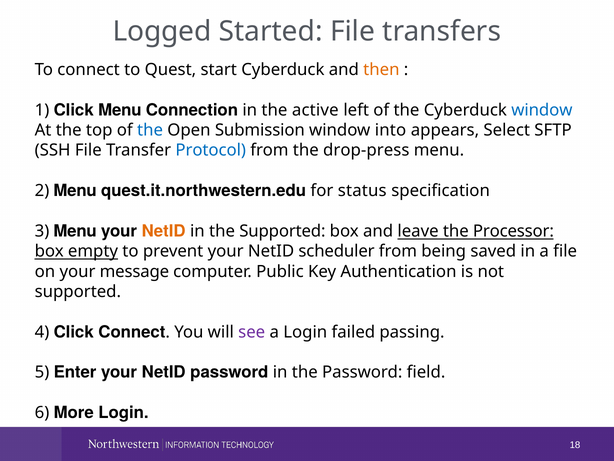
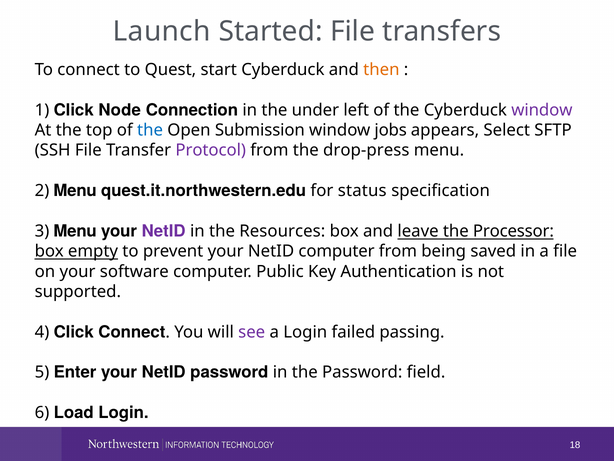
Logged: Logged -> Launch (162, 32)
Click Menu: Menu -> Node (120, 110)
active: active -> under (315, 110)
window colour: blue -> purple (542, 110)
into: into -> jobs (391, 130)
Protocol colour: blue -> purple (211, 150)
NetID colour: orange -> purple (164, 231)
the Supported: Supported -> Resources (282, 231)
NetID scheduler: scheduler -> computer (337, 251)
message: message -> software (134, 271)
More: More -> Load (74, 412)
